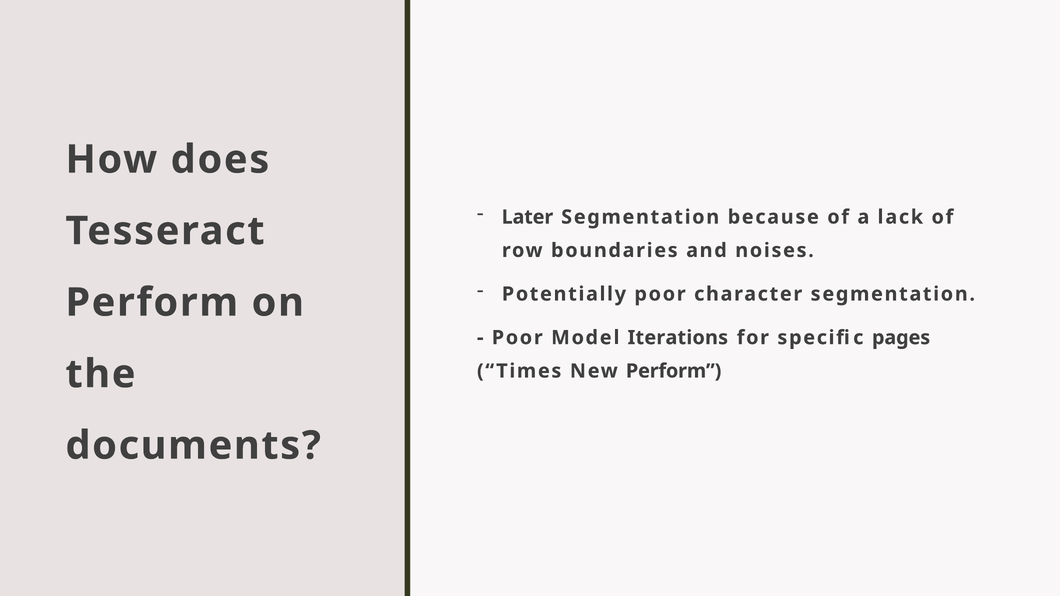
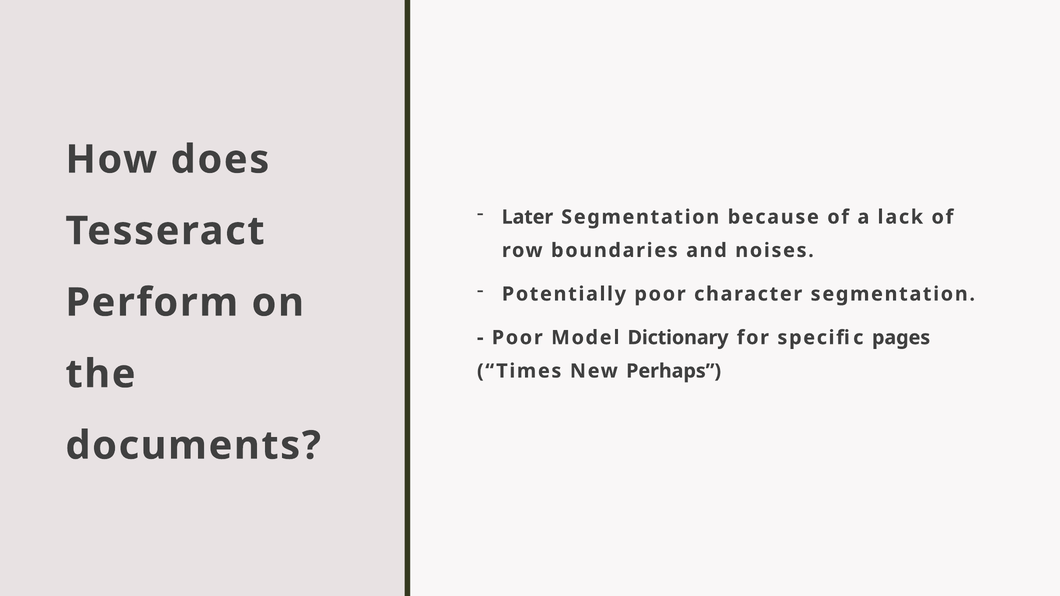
Iterations: Iterations -> Dictionary (678, 338)
New Perform: Perform -> Perhaps (674, 371)
